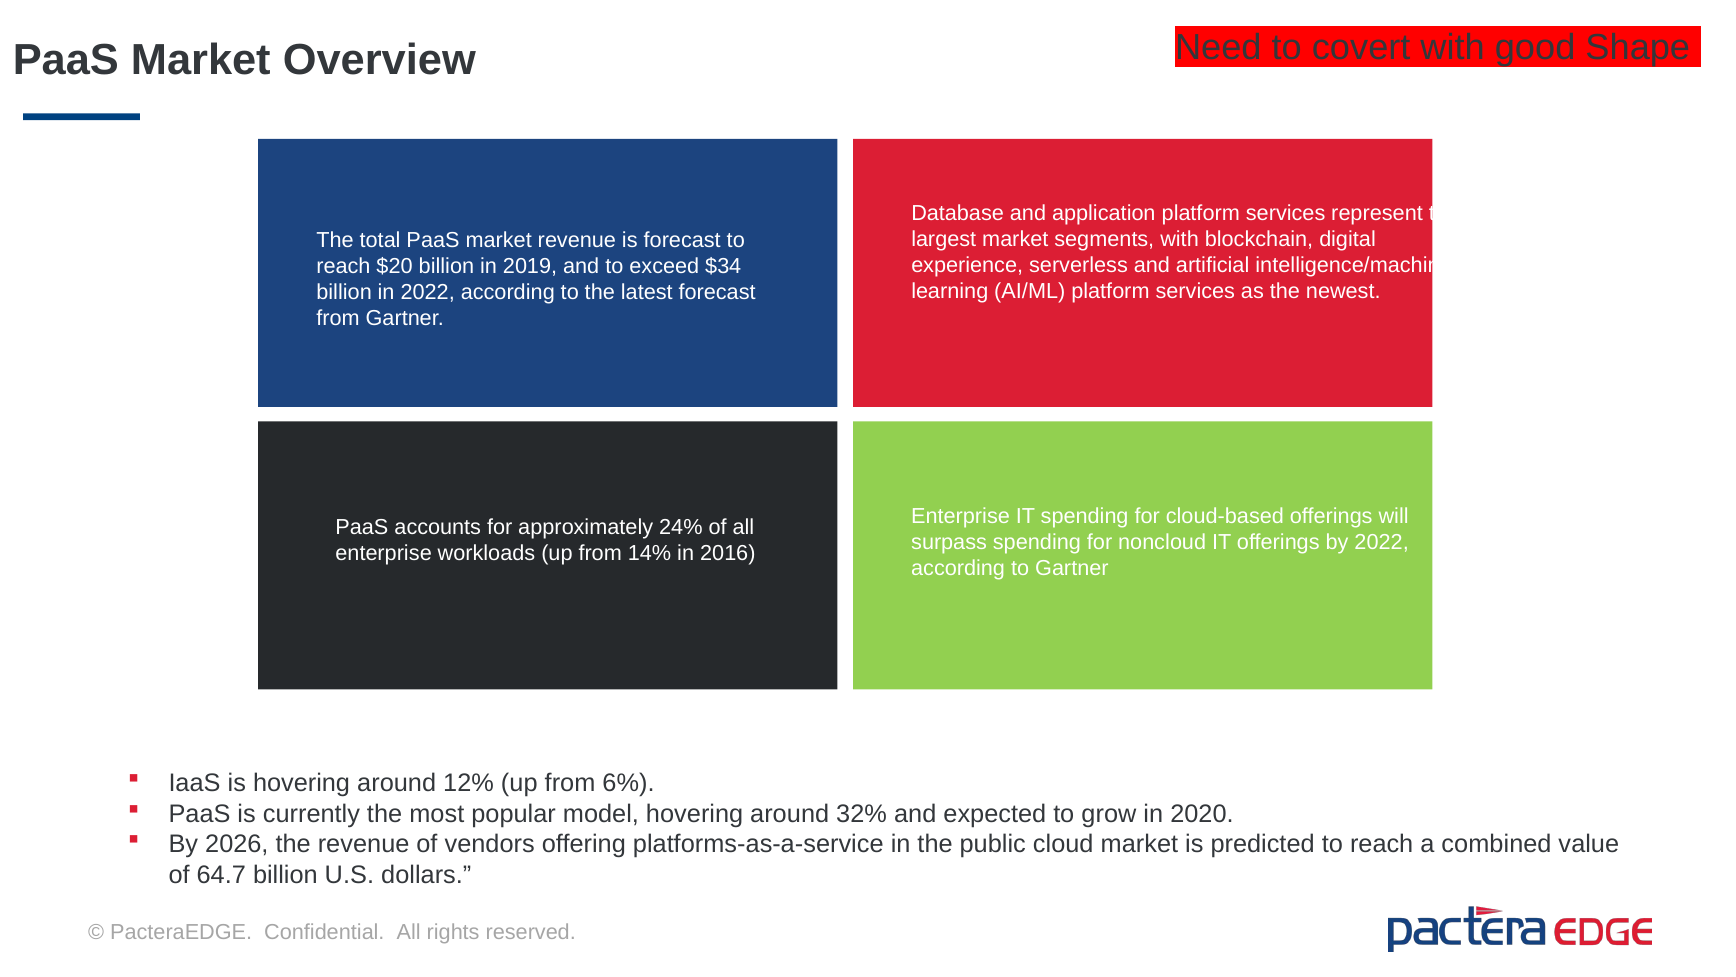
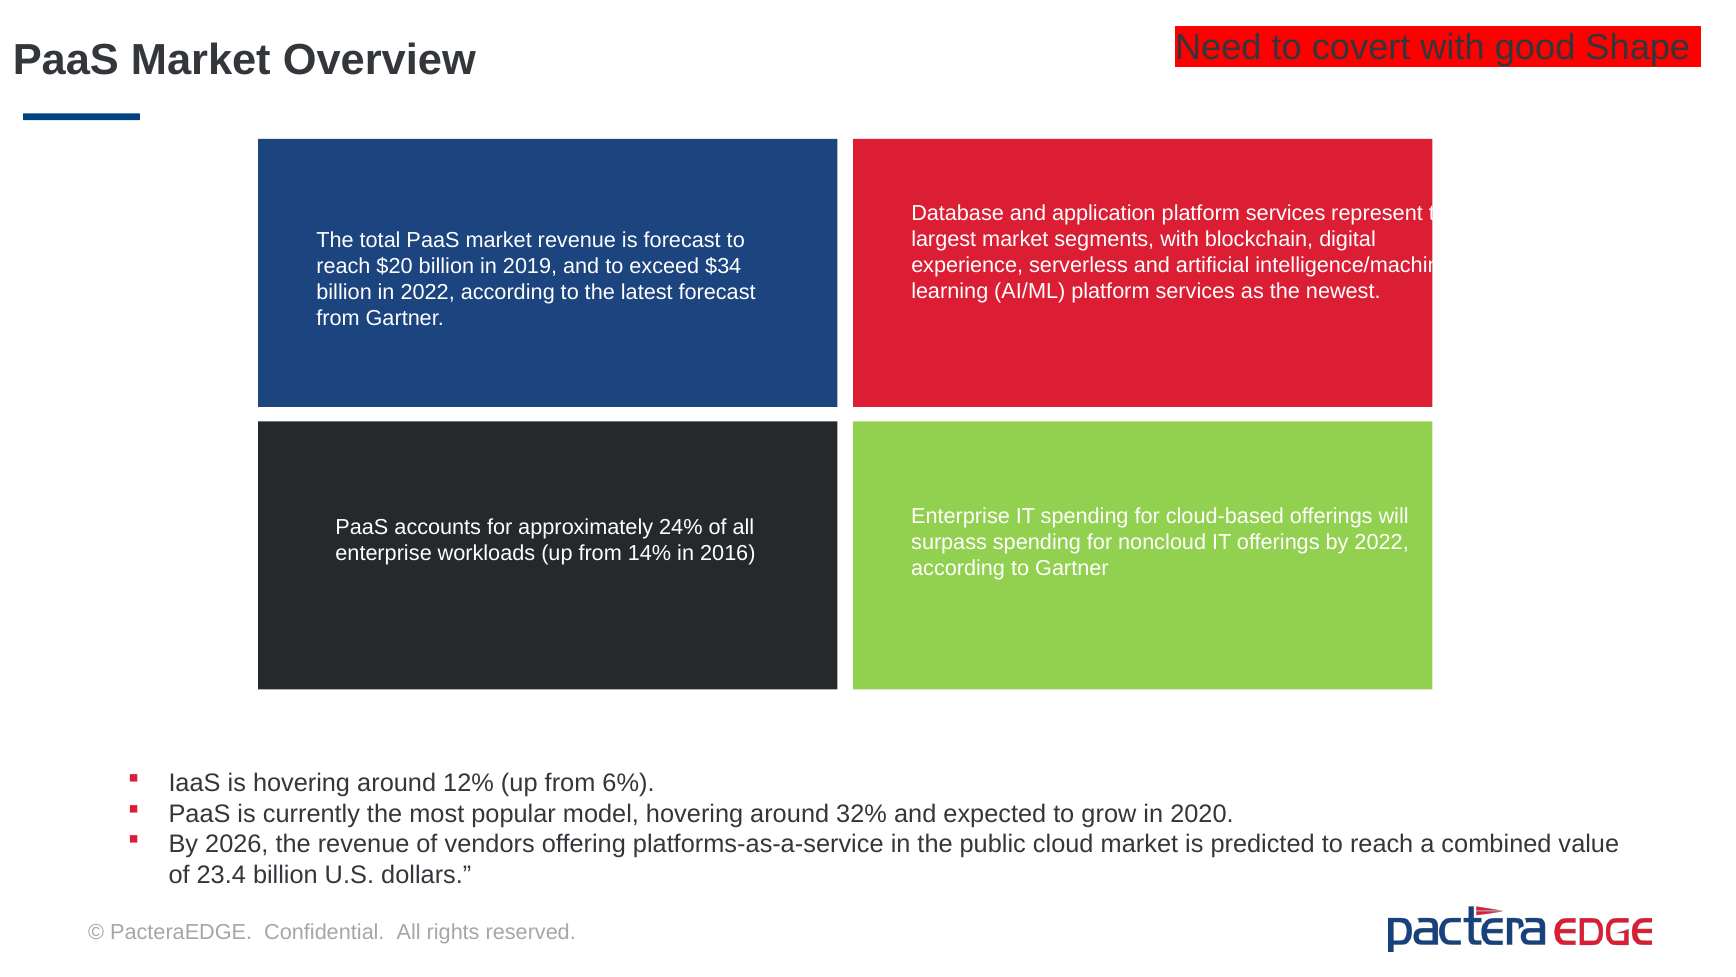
64.7: 64.7 -> 23.4 (221, 874)
